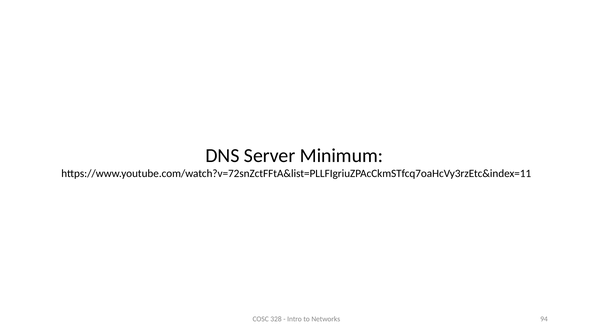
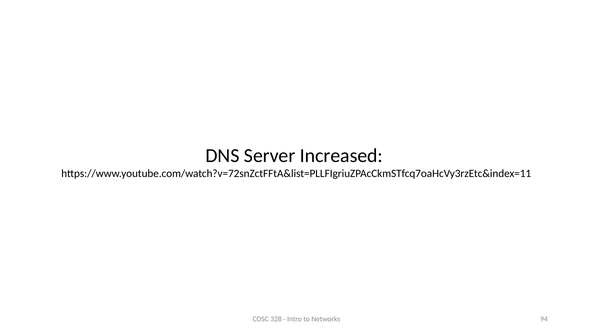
Minimum: Minimum -> Increased (341, 155)
